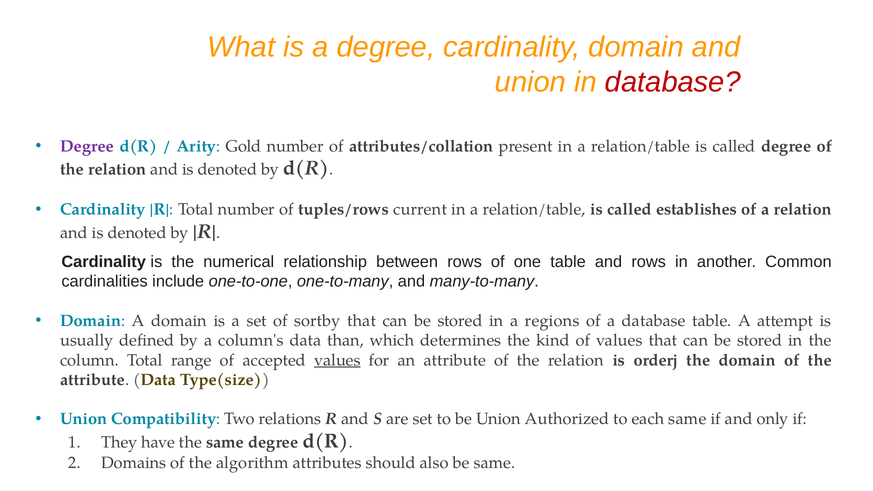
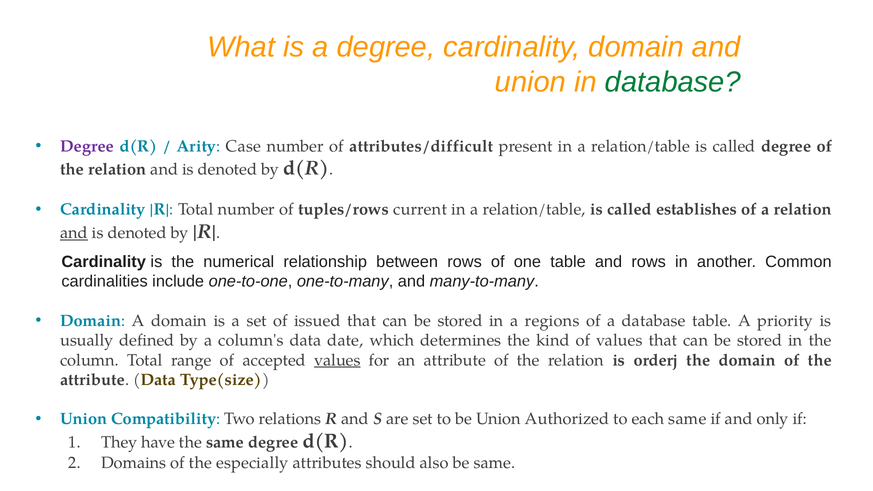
database colour: red -> green (673, 82)
Gold: Gold -> Case (243, 146)
attributes/collation: attributes/collation -> attributes/difficult (421, 146)
and underline: none -> present (74, 233)
sortby: sortby -> issued (317, 321)
attempt: attempt -> priority (785, 321)
than: than -> date (345, 341)
algorithm: algorithm -> especially (252, 463)
